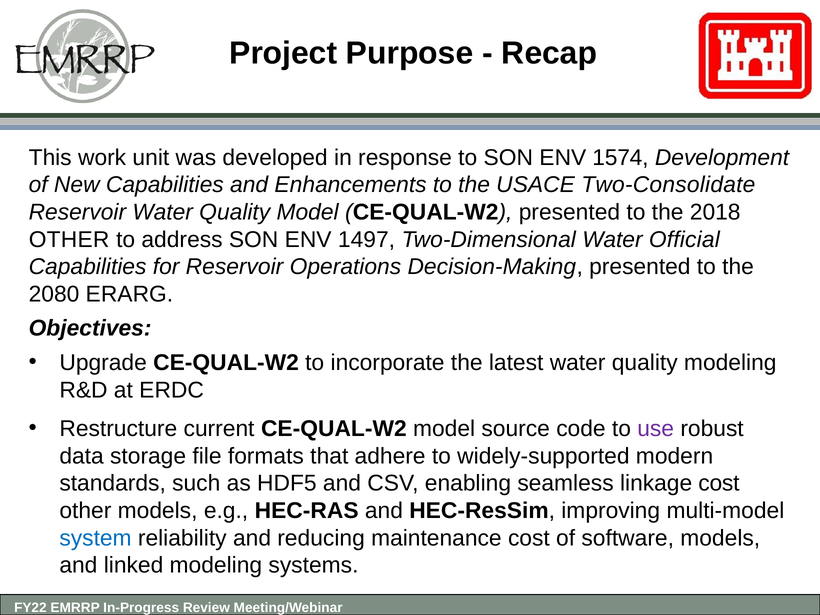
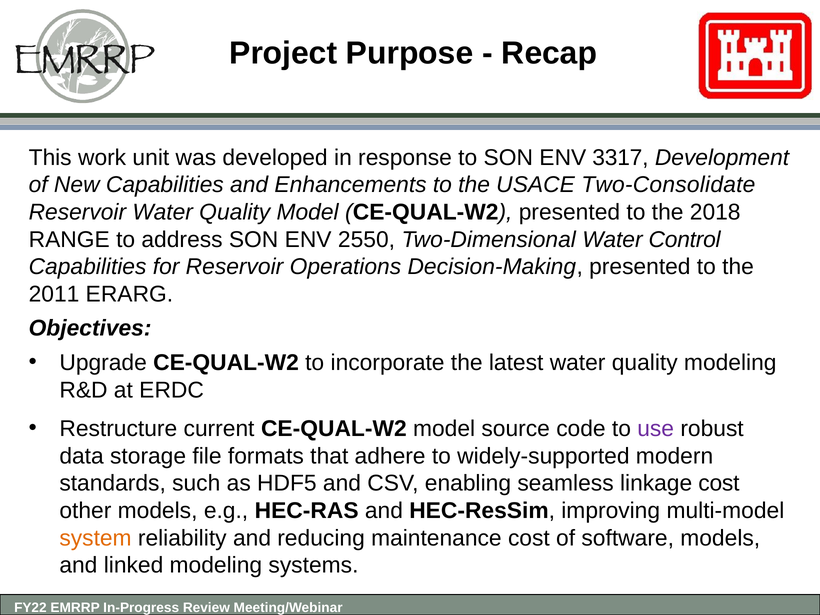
1574: 1574 -> 3317 (620, 158)
OTHER: OTHER -> RANGE (69, 240)
1497: 1497 -> 2550 (366, 240)
Official: Official -> Control (685, 240)
2080: 2080 -> 2011 (54, 294)
system colour: blue -> orange (96, 538)
